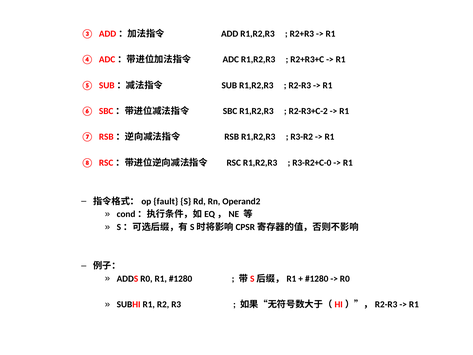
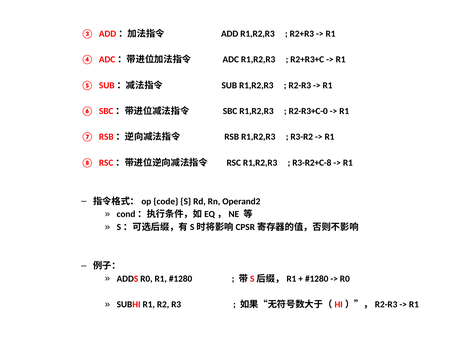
R2-R3+C-2: R2-R3+C-2 -> R2-R3+C-0 (308, 111)
R3-R2+C-0: R3-R2+C-0 -> R3-R2+C-8 (312, 163)
fault: fault -> code (166, 201)
